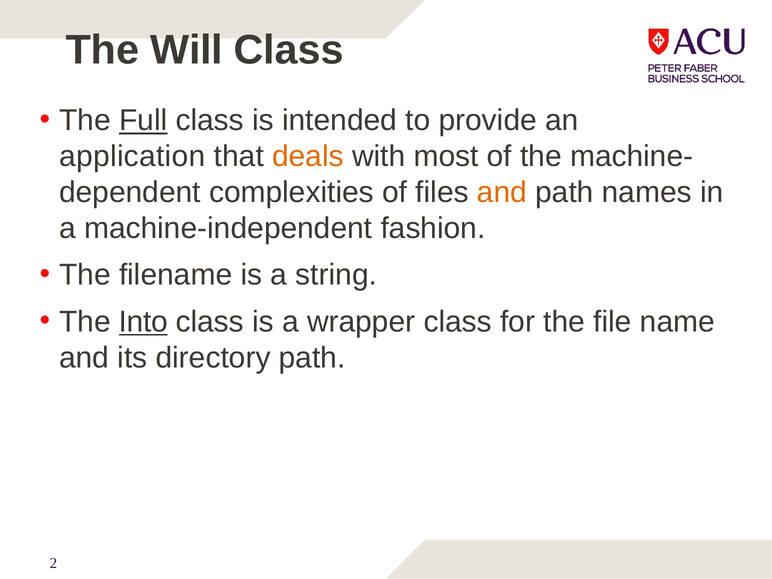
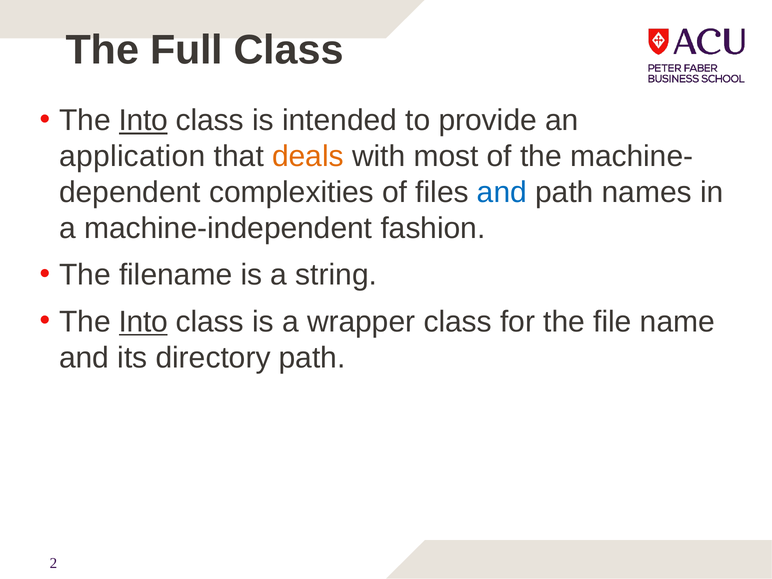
Will: Will -> Full (187, 50)
Full: Full -> Into (143, 120)
and colour: orange -> blue (502, 192)
